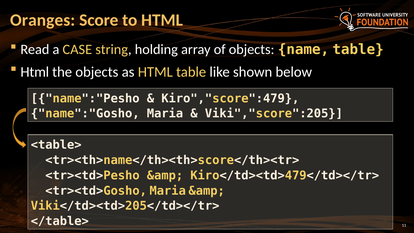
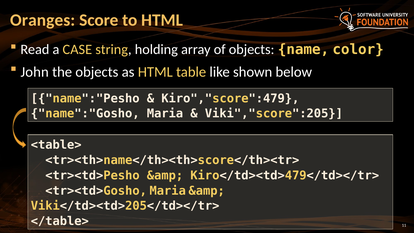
name table: table -> color (358, 49)
Html: Html -> John (35, 72)
